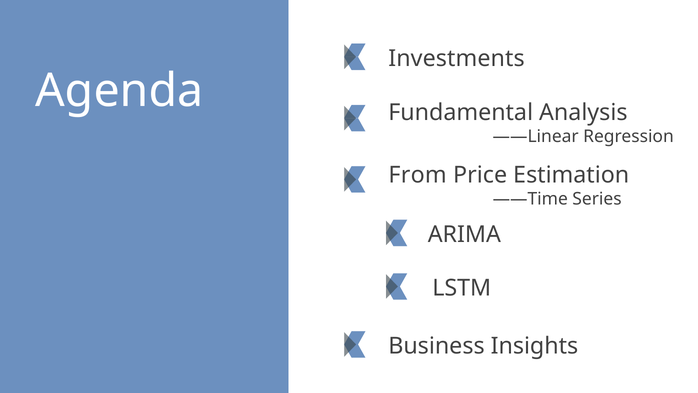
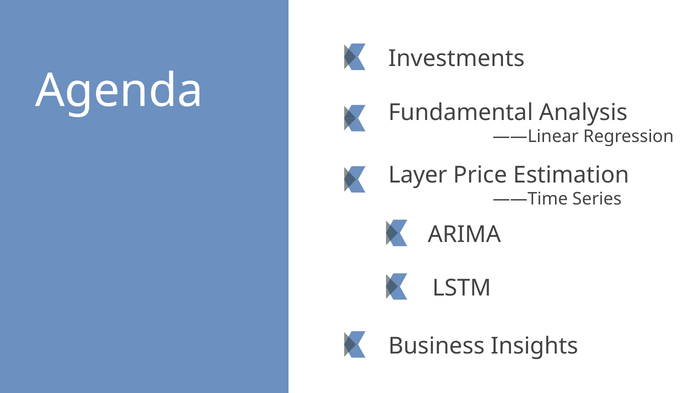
From: From -> Layer (418, 175)
